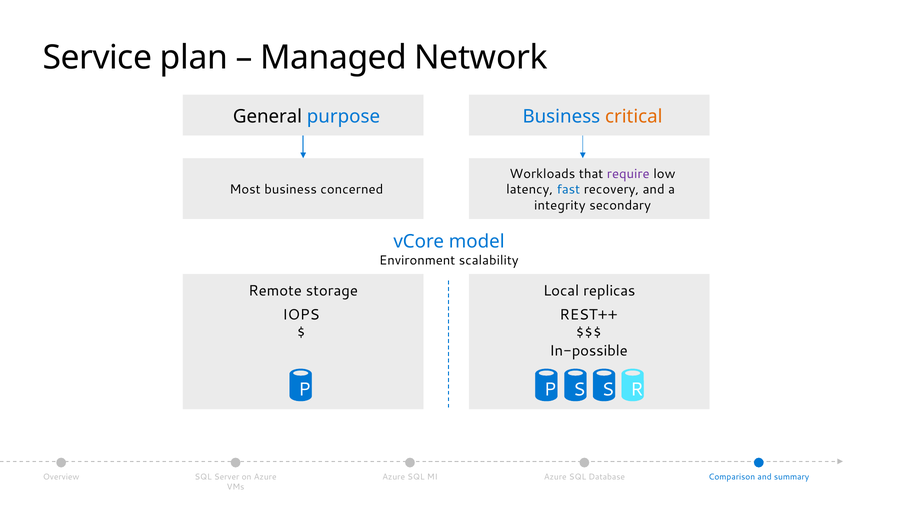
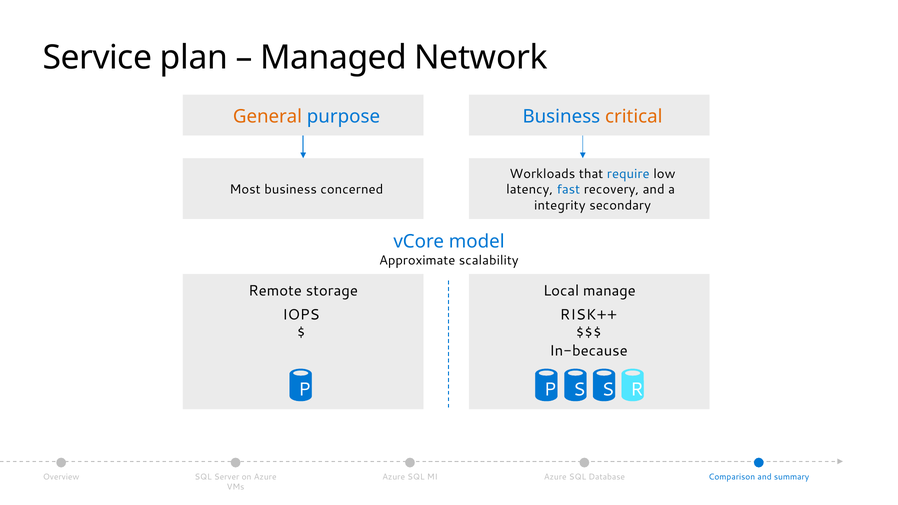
General colour: black -> orange (267, 116)
require colour: purple -> blue (628, 174)
Environment: Environment -> Approximate (417, 260)
replicas: replicas -> manage (609, 291)
REST++: REST++ -> RISK++ (588, 315)
In-possible: In-possible -> In-because (589, 351)
